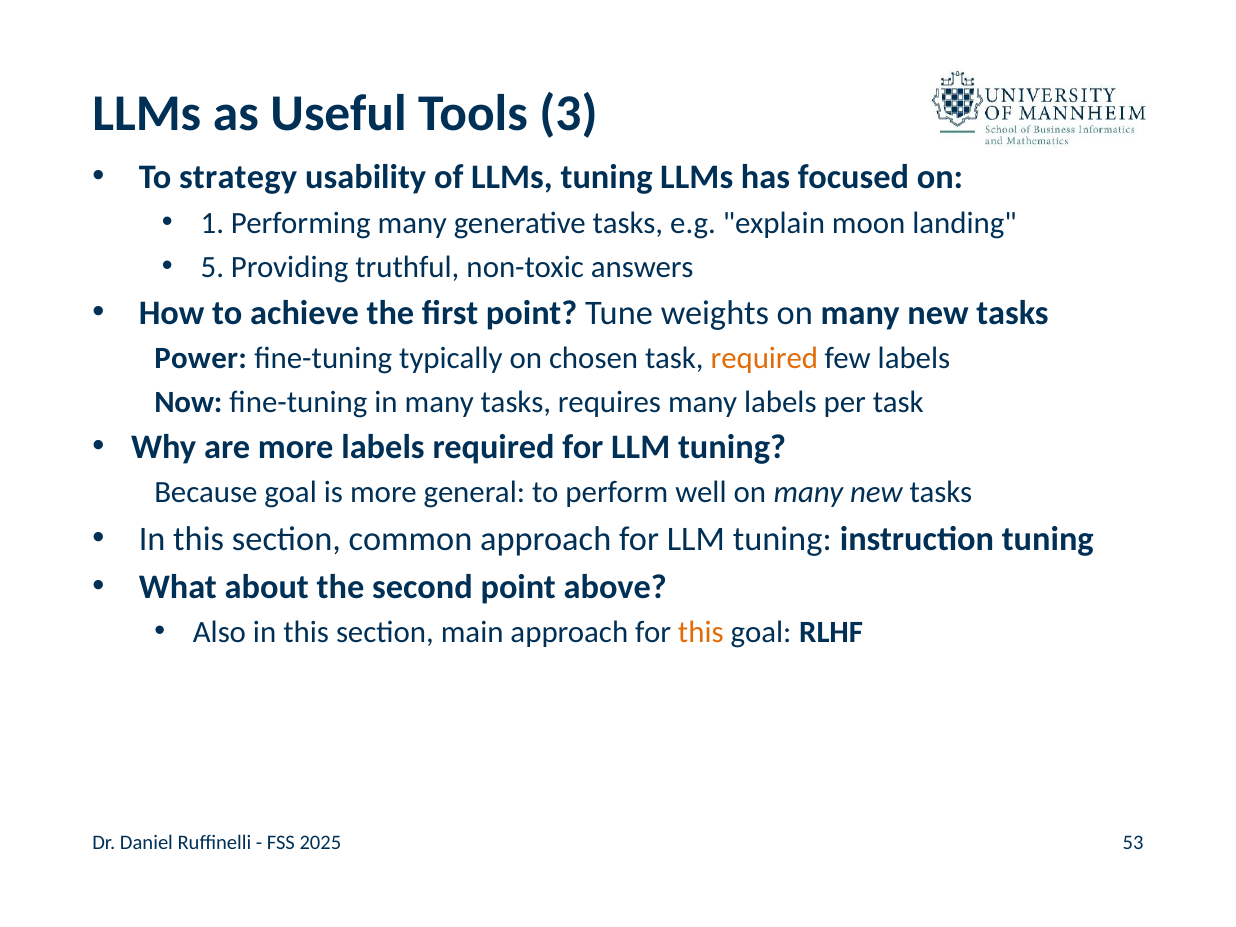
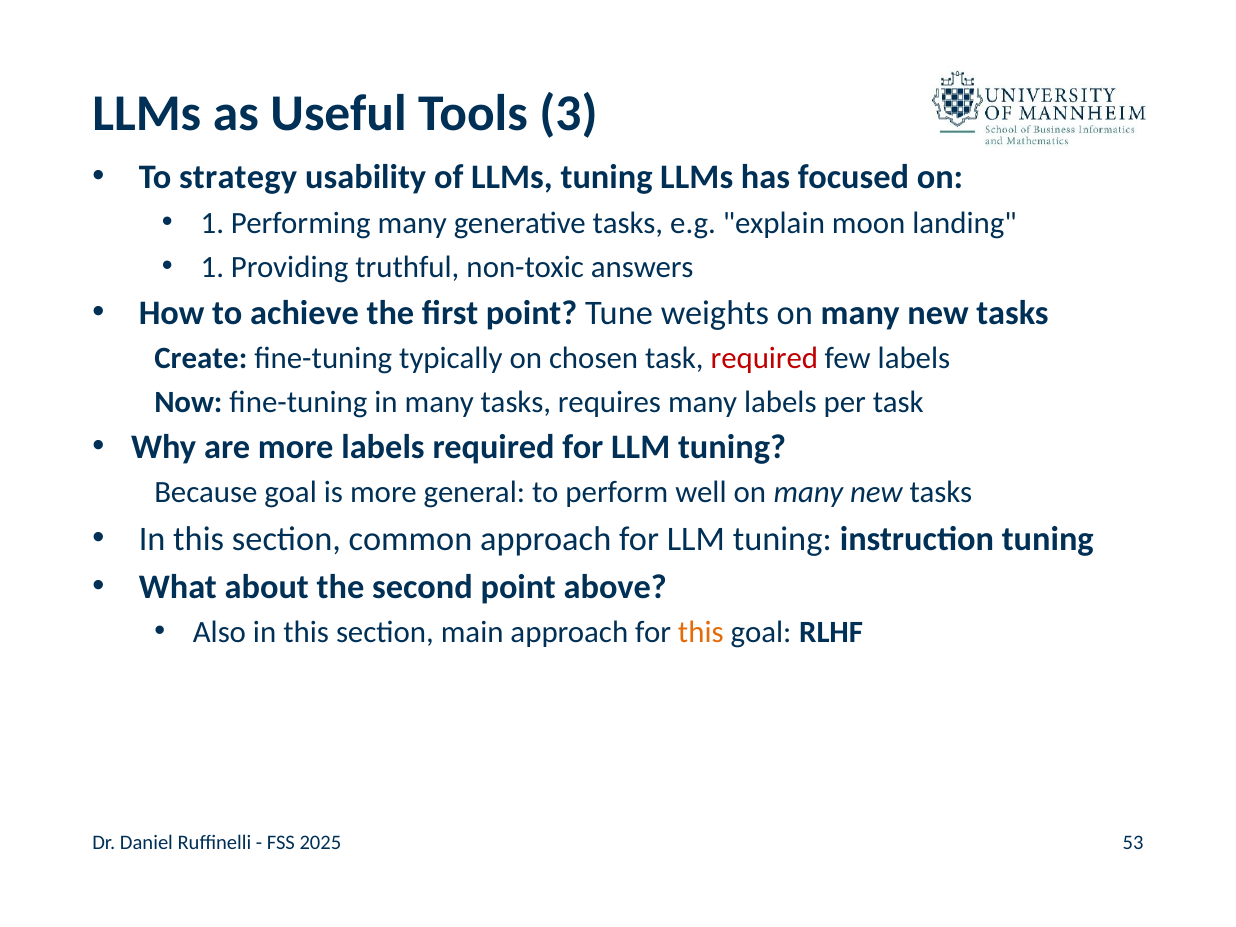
5: 5 -> 1 (212, 267)
Power: Power -> Create (201, 359)
required colour: orange -> red (764, 359)
